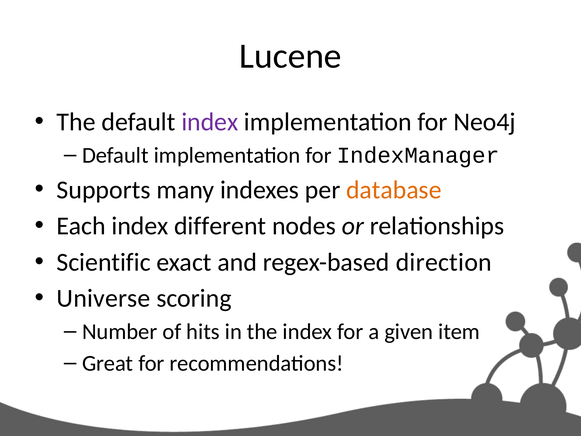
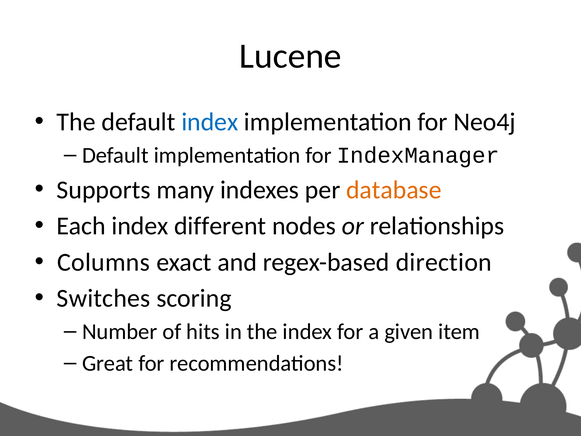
index colour: purple -> blue (210, 122)
Scientific: Scientific -> Columns (103, 262)
Universe: Universe -> Switches (104, 298)
